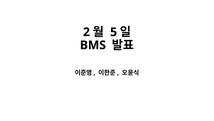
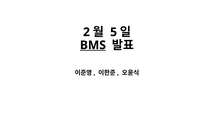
BMS underline: none -> present (93, 45)
